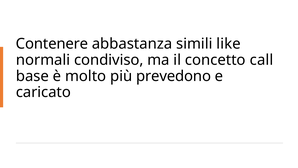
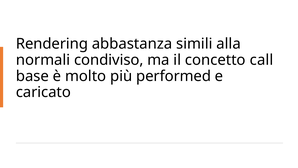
Contenere: Contenere -> Rendering (52, 44)
like: like -> alla (229, 44)
prevedono: prevedono -> performed (174, 76)
